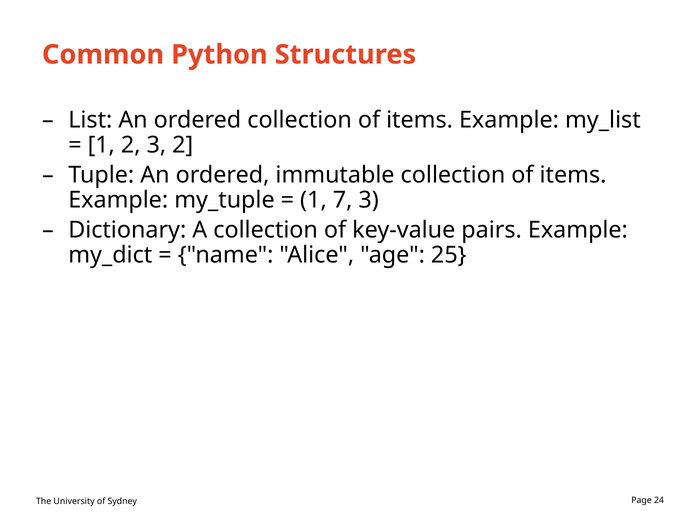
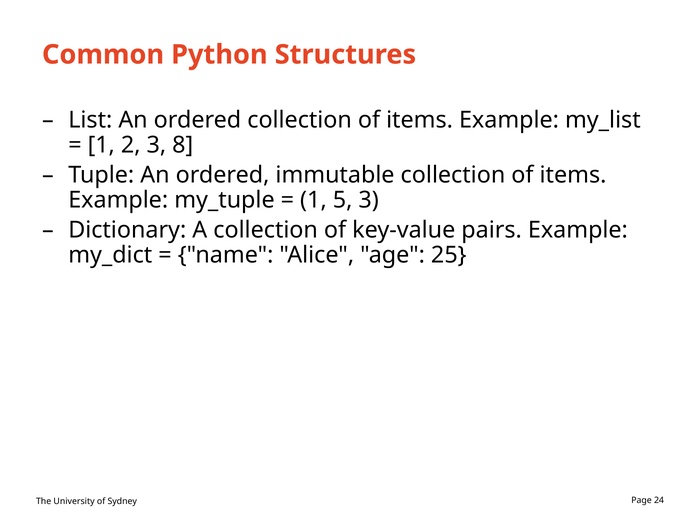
3 2: 2 -> 8 (183, 145)
7: 7 -> 5 (343, 200)
